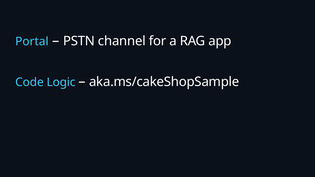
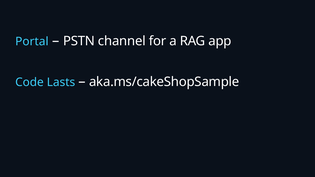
Logic: Logic -> Lasts (61, 82)
